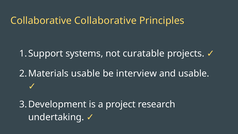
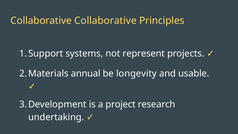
curatable: curatable -> represent (144, 53)
usable: usable -> annual (86, 73)
interview: interview -> longevity (136, 73)
